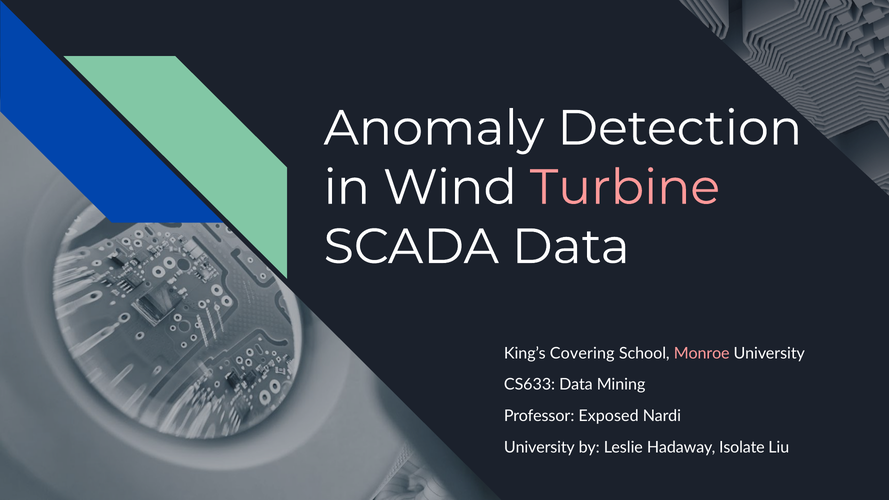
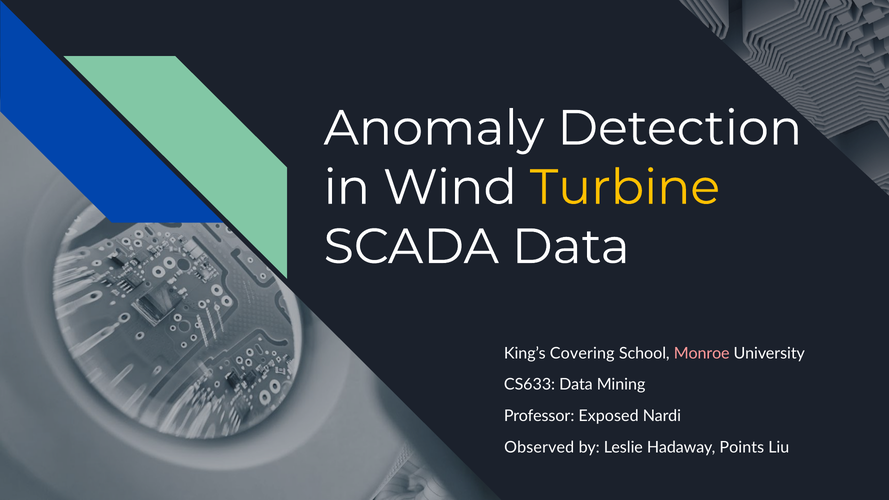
Turbine colour: pink -> yellow (625, 188)
University: University -> Observed (539, 447)
Isolate: Isolate -> Points (742, 447)
